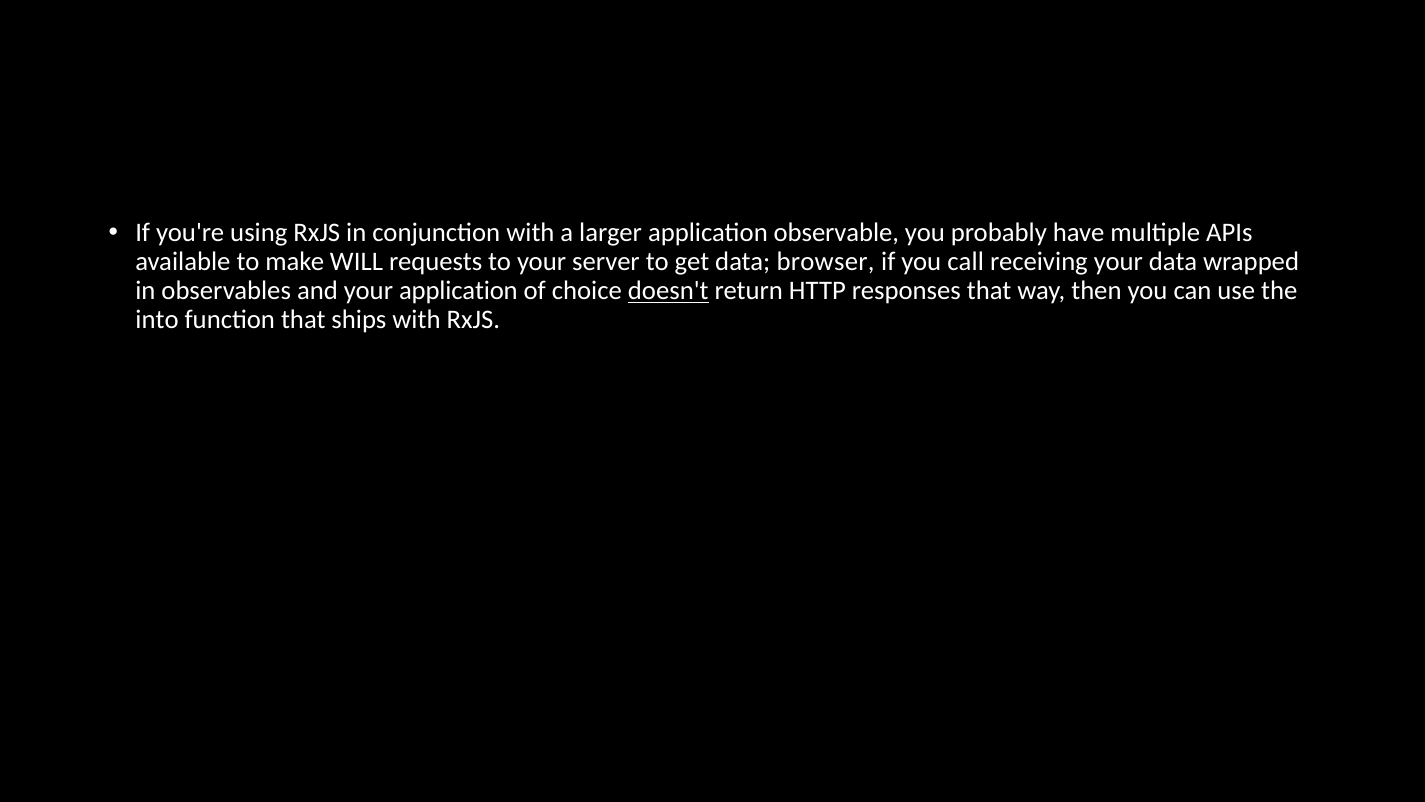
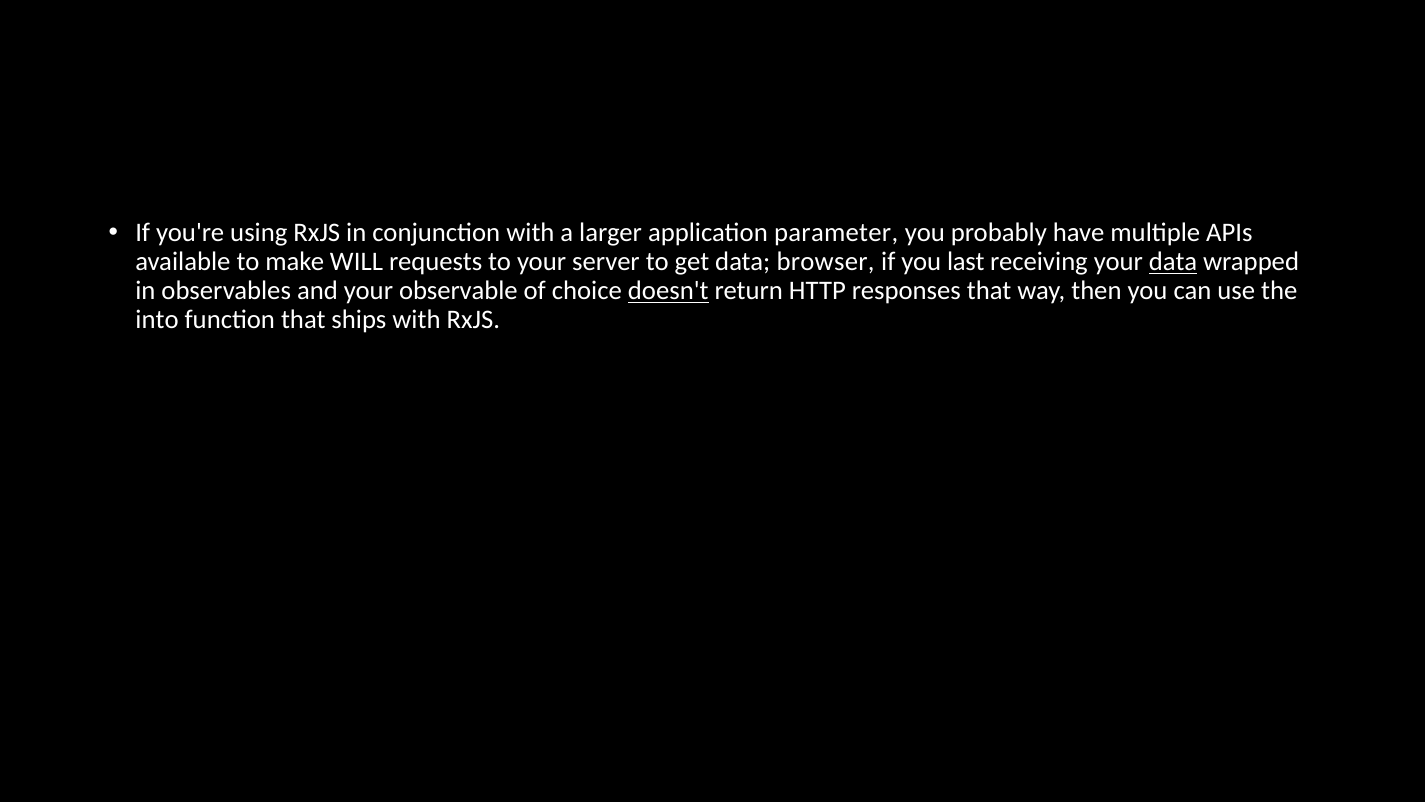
observable: observable -> parameter (836, 233)
call: call -> last (966, 262)
data underline: none -> present (1173, 262)
your application: application -> observable (458, 291)
